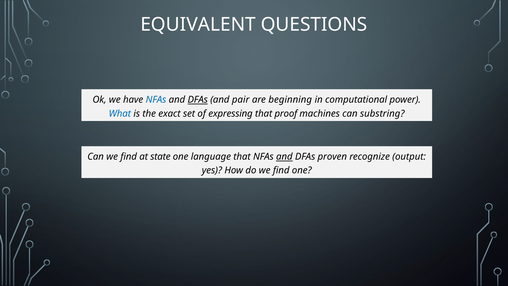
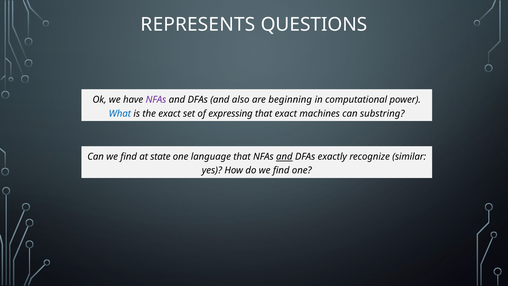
EQUIVALENT: EQUIVALENT -> REPRESENTS (198, 24)
NFAs colour: blue -> purple (156, 100)
DFAs underline: present -> none (198, 100)
pair: pair -> also (241, 100)
that proof: proof -> exact (286, 113)
proven: proven -> exactly (332, 157)
output: output -> similar (409, 157)
